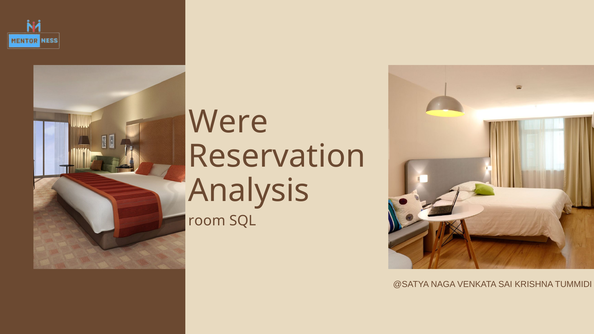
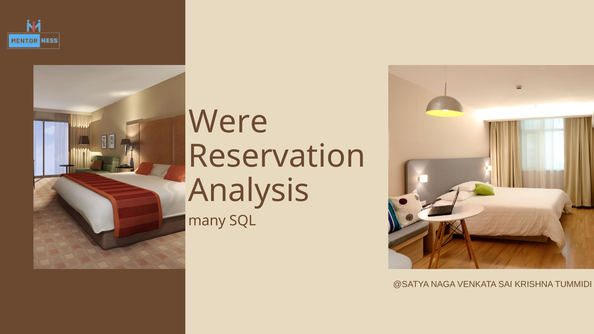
room: room -> many (207, 221)
